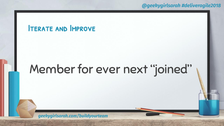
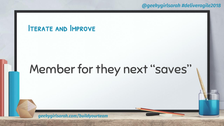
ever: ever -> they (108, 69)
joined: joined -> saves (171, 69)
